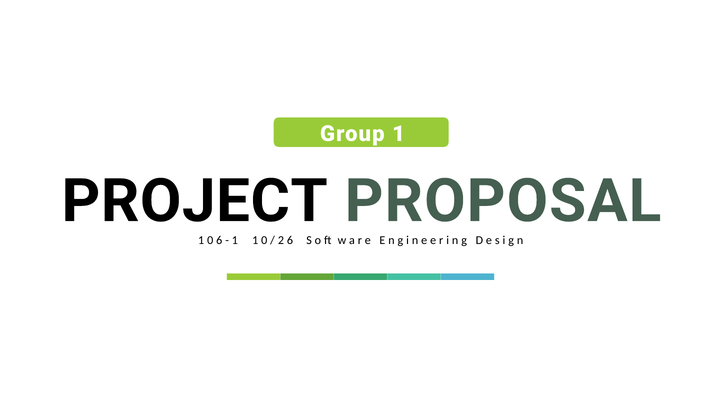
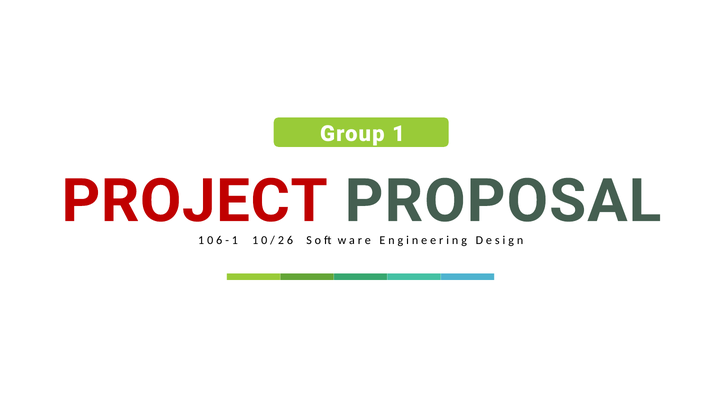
PROJECT colour: black -> red (195, 201)
